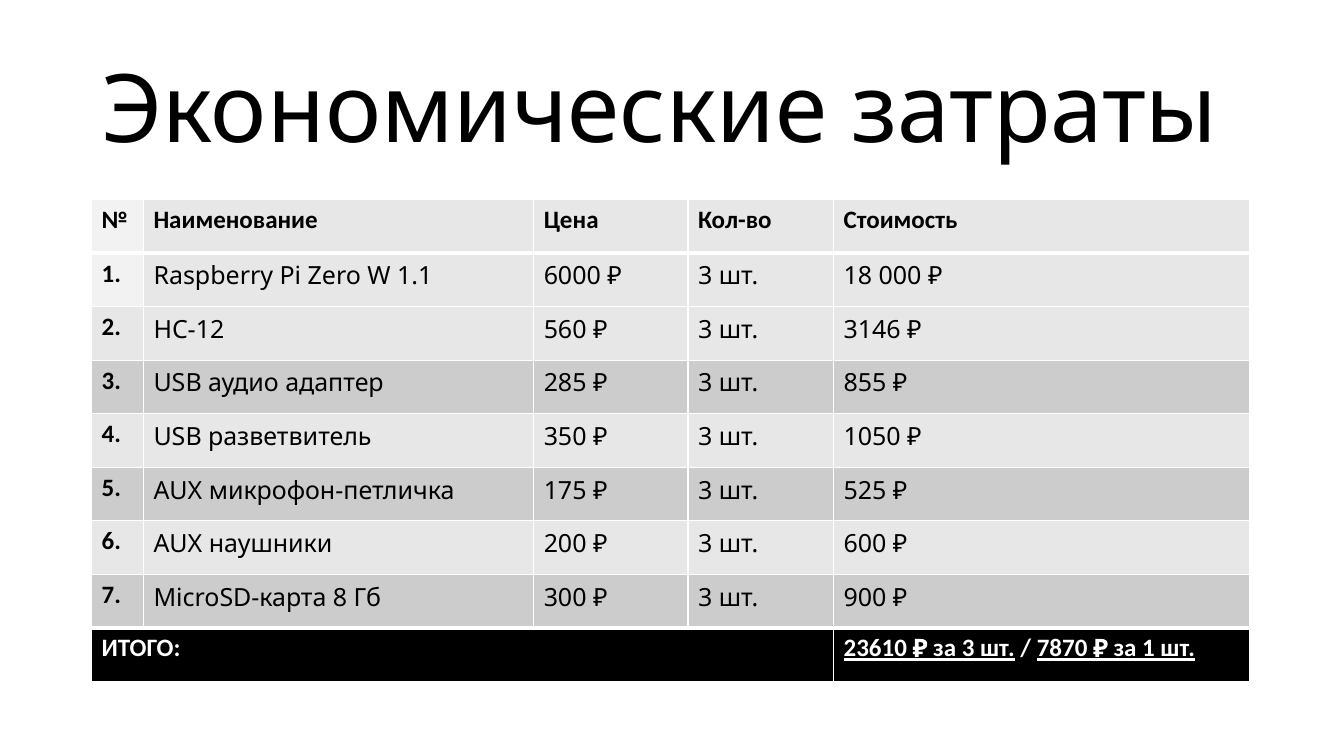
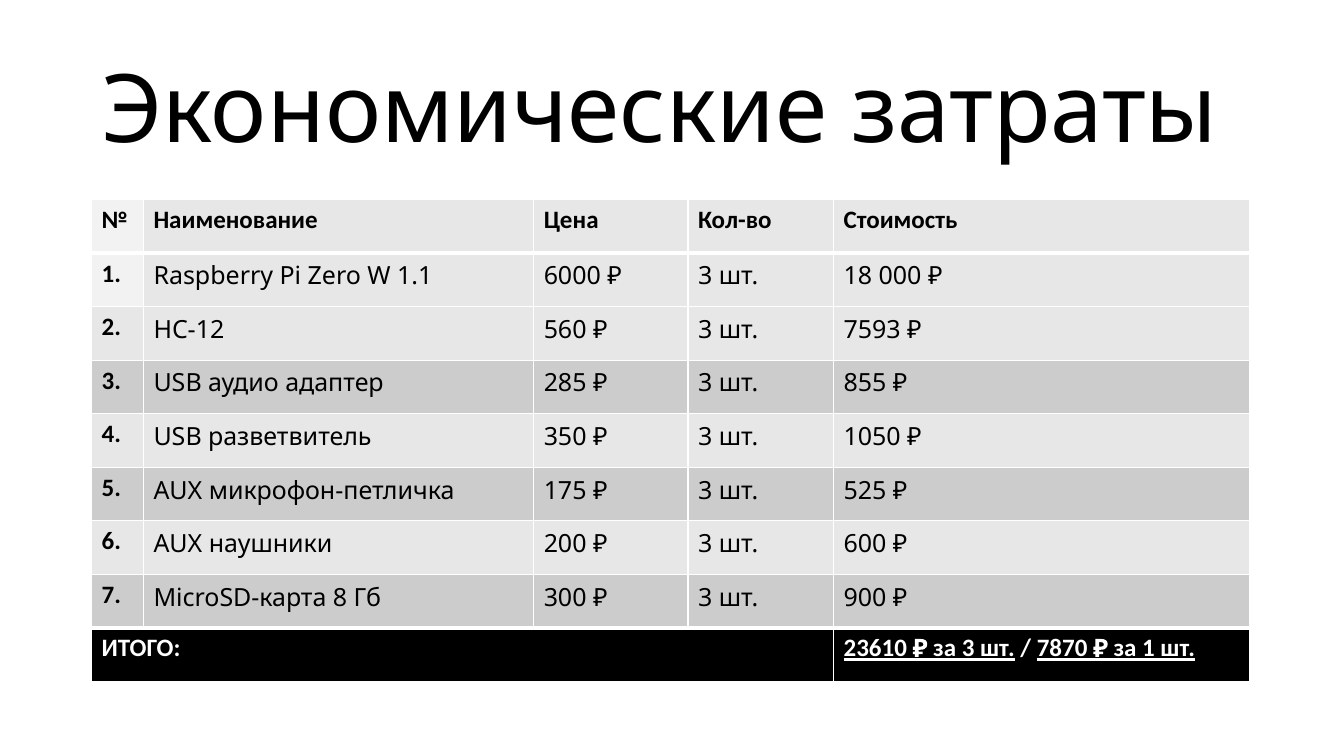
3146: 3146 -> 7593 (872, 330)
